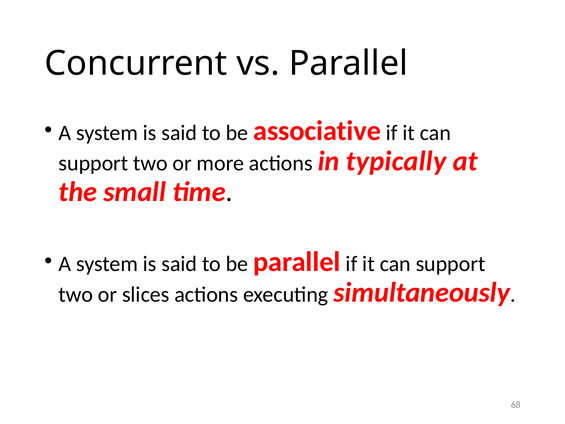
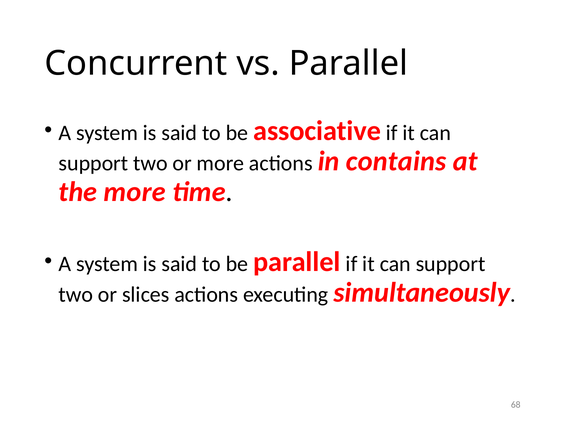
typically: typically -> contains (396, 161)
the small: small -> more (135, 192)
